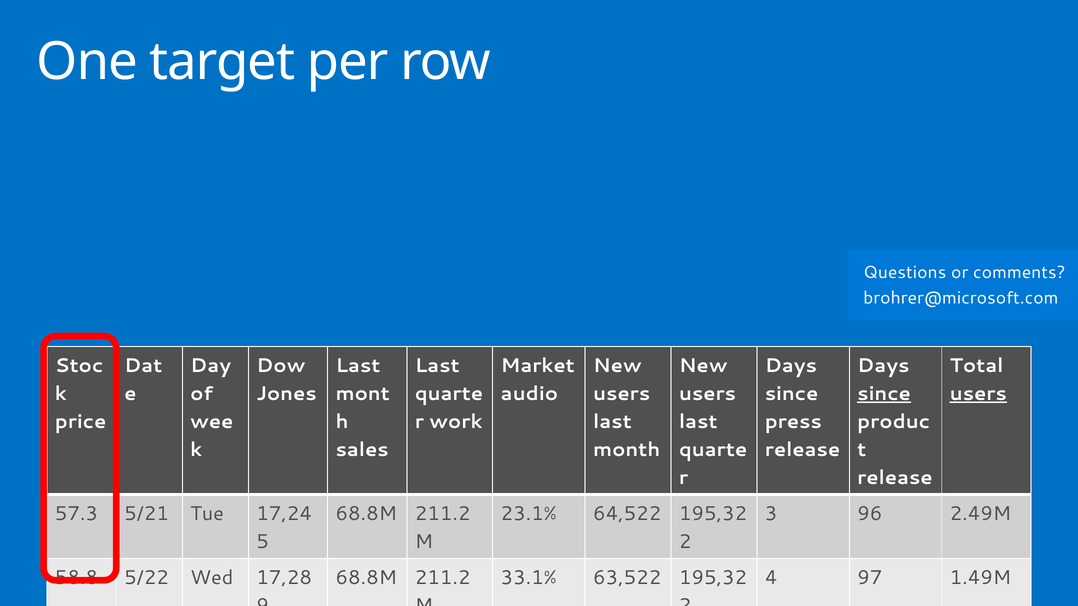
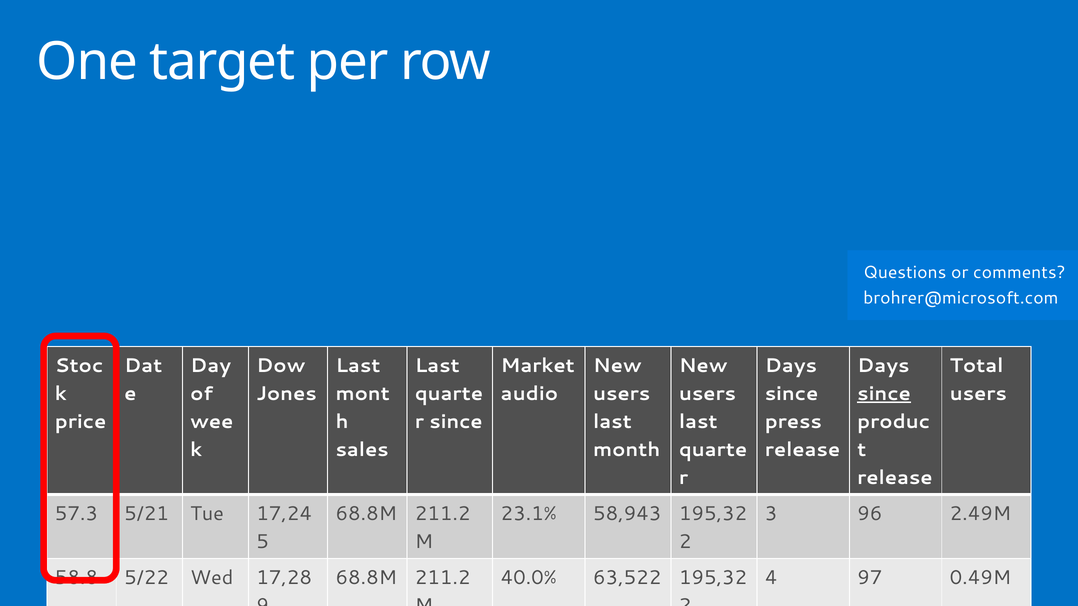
users underline: present -> none (978, 394)
work: work -> since (456, 422)
64,522: 64,522 -> 58,943 (627, 514)
33.1%: 33.1% -> 40.0% (529, 578)
1.49M: 1.49M -> 0.49M (980, 578)
